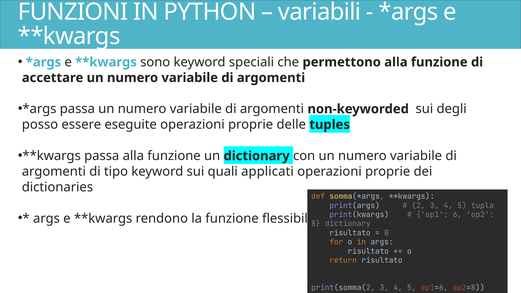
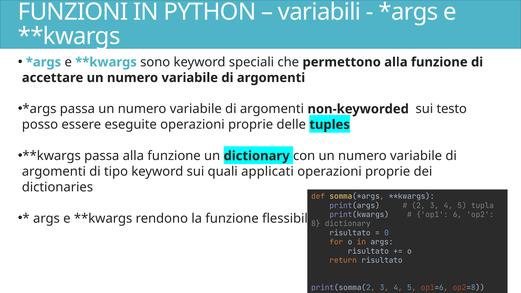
degli: degli -> testo (452, 109)
